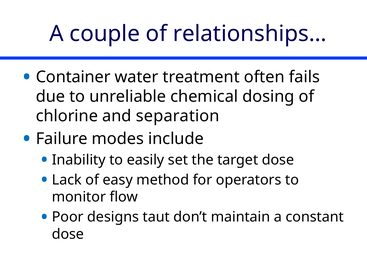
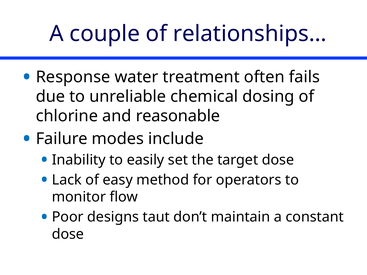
Container: Container -> Response (73, 77)
separation: separation -> reasonable (178, 116)
